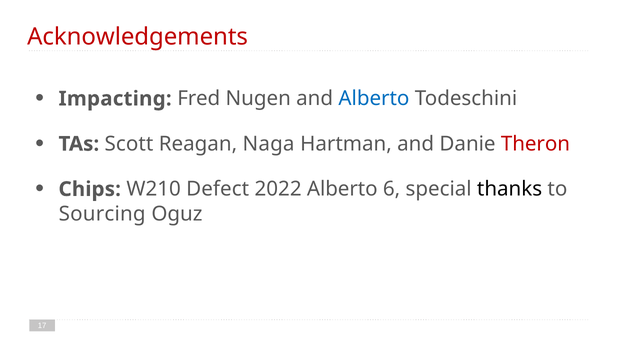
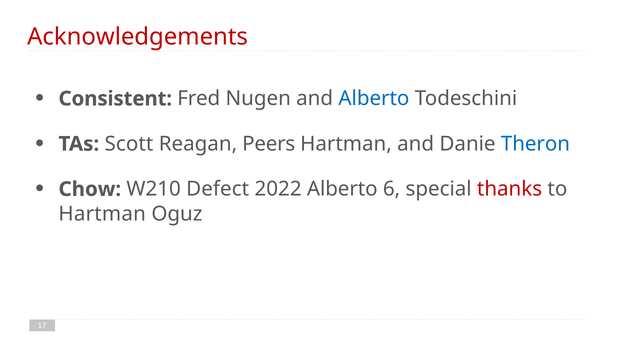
Impacting: Impacting -> Consistent (115, 99)
Naga: Naga -> Peers (269, 144)
Theron colour: red -> blue (535, 144)
Chips: Chips -> Chow (90, 189)
thanks colour: black -> red (510, 189)
Sourcing: Sourcing -> Hartman (102, 214)
